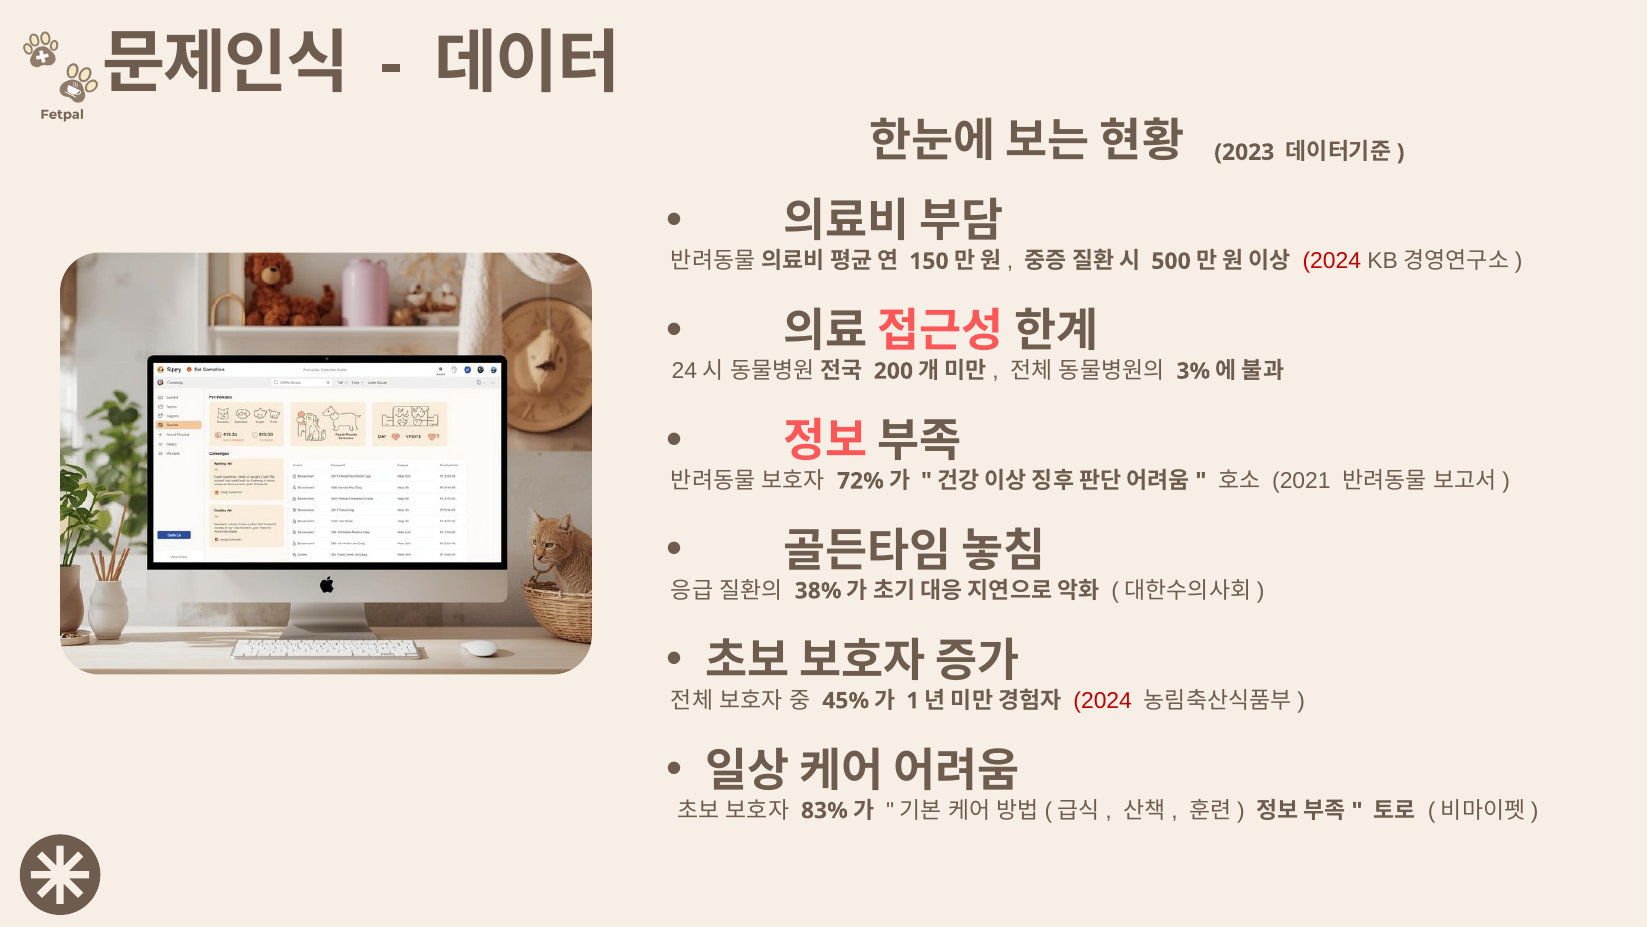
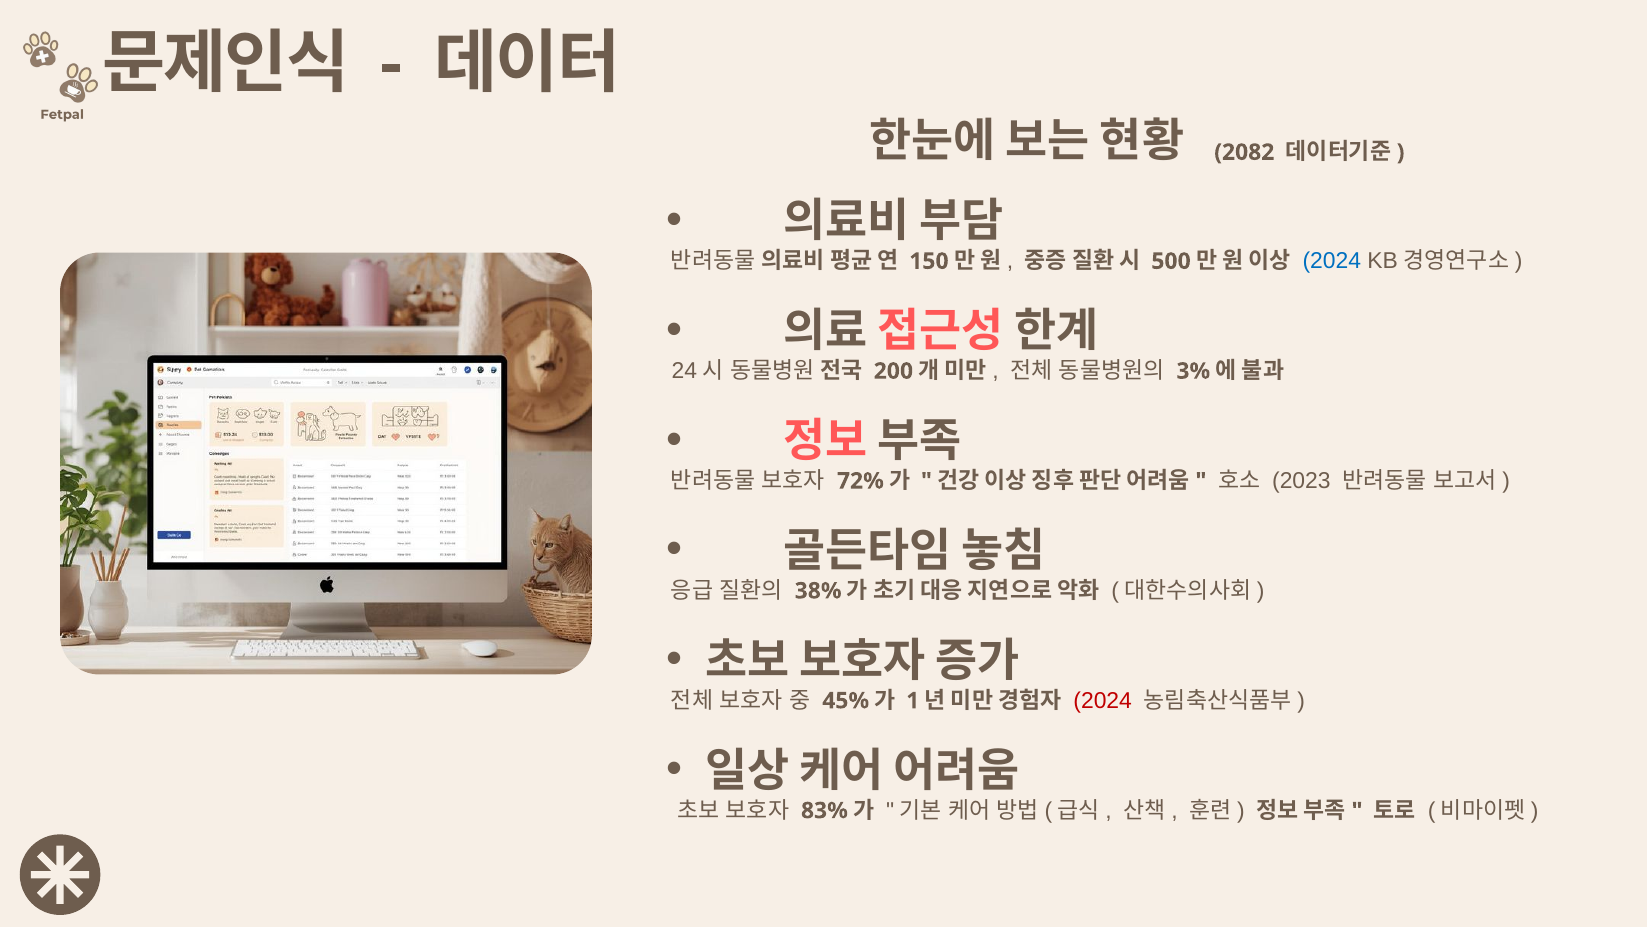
2023: 2023 -> 2082 (1244, 152)
2024 colour: red -> blue (1332, 261)
2021: 2021 -> 2023 (1301, 481)
